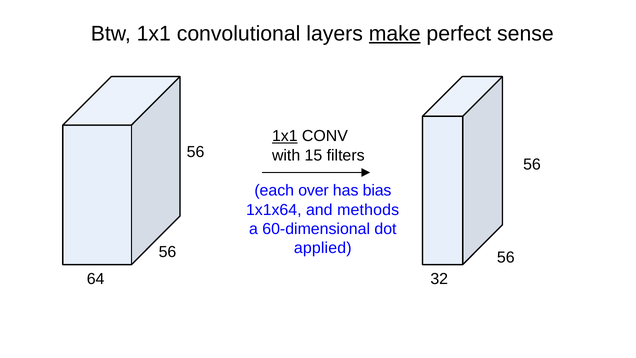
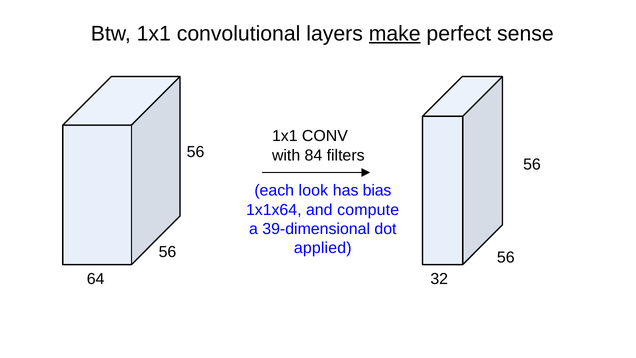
1x1 underline: present -> none (285, 136)
15: 15 -> 84 (313, 155)
over: over -> look (313, 191)
methods: methods -> compute (368, 210)
60-dimensional: 60-dimensional -> 39-dimensional (316, 229)
